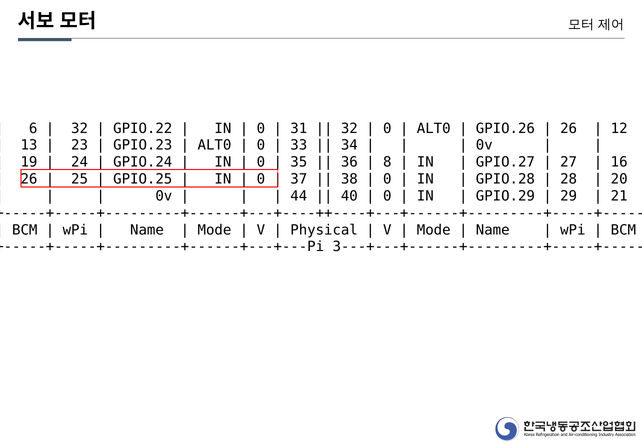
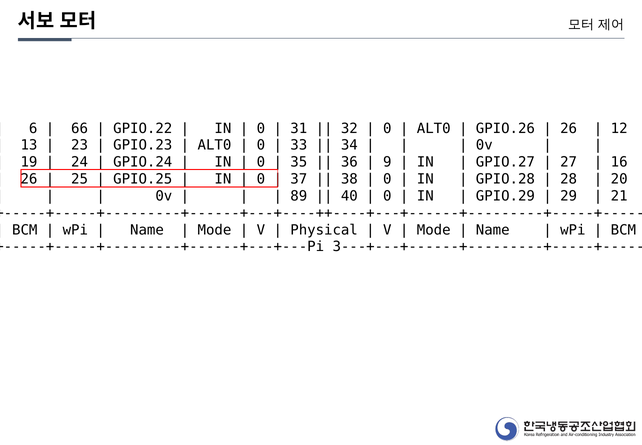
32: 32 -> 66 (80, 128)
8: 8 -> 9 (387, 162)
44: 44 -> 89 (299, 196)
